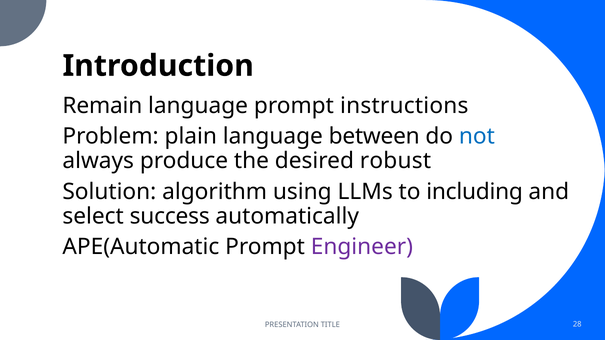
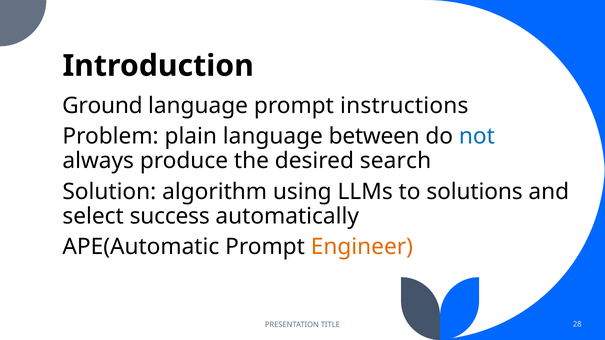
Remain: Remain -> Ground (102, 106)
robust: robust -> search (395, 161)
including: including -> solutions (475, 192)
Engineer colour: purple -> orange (362, 247)
